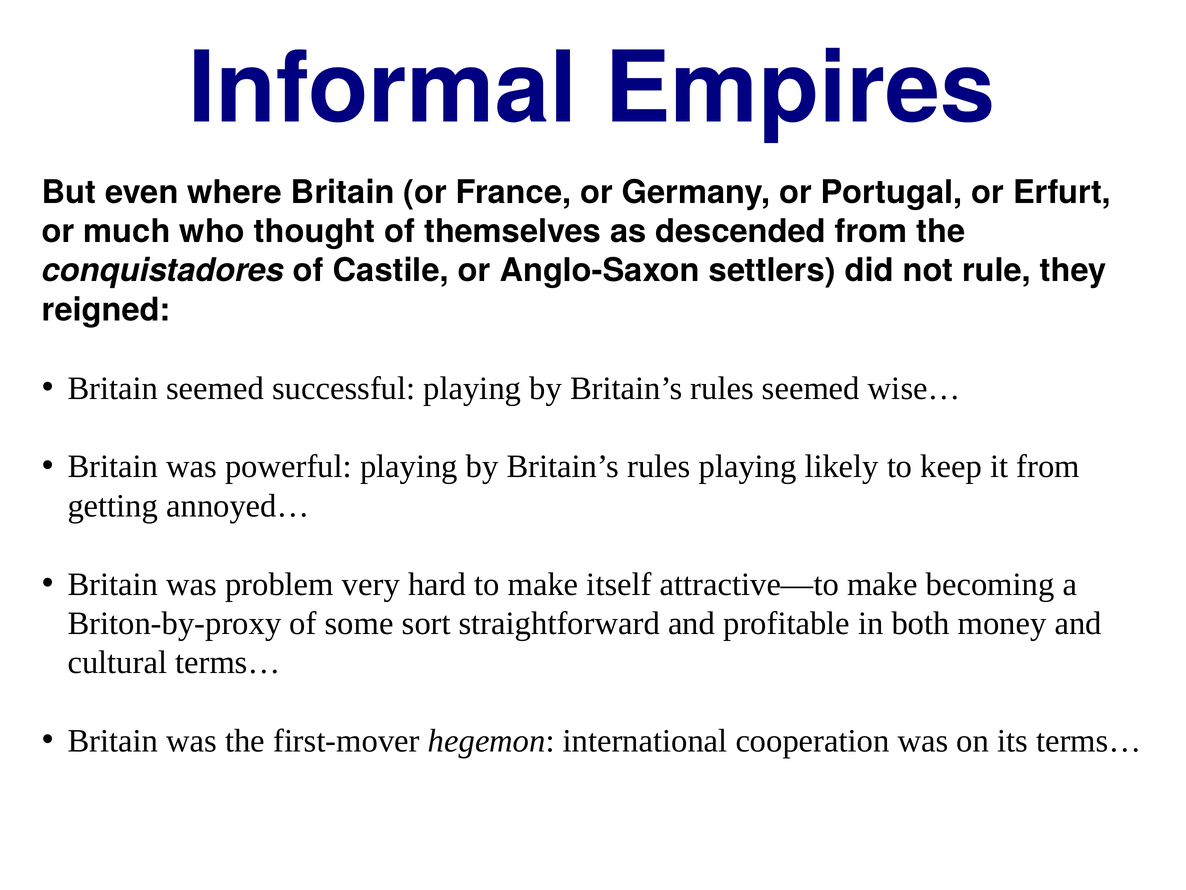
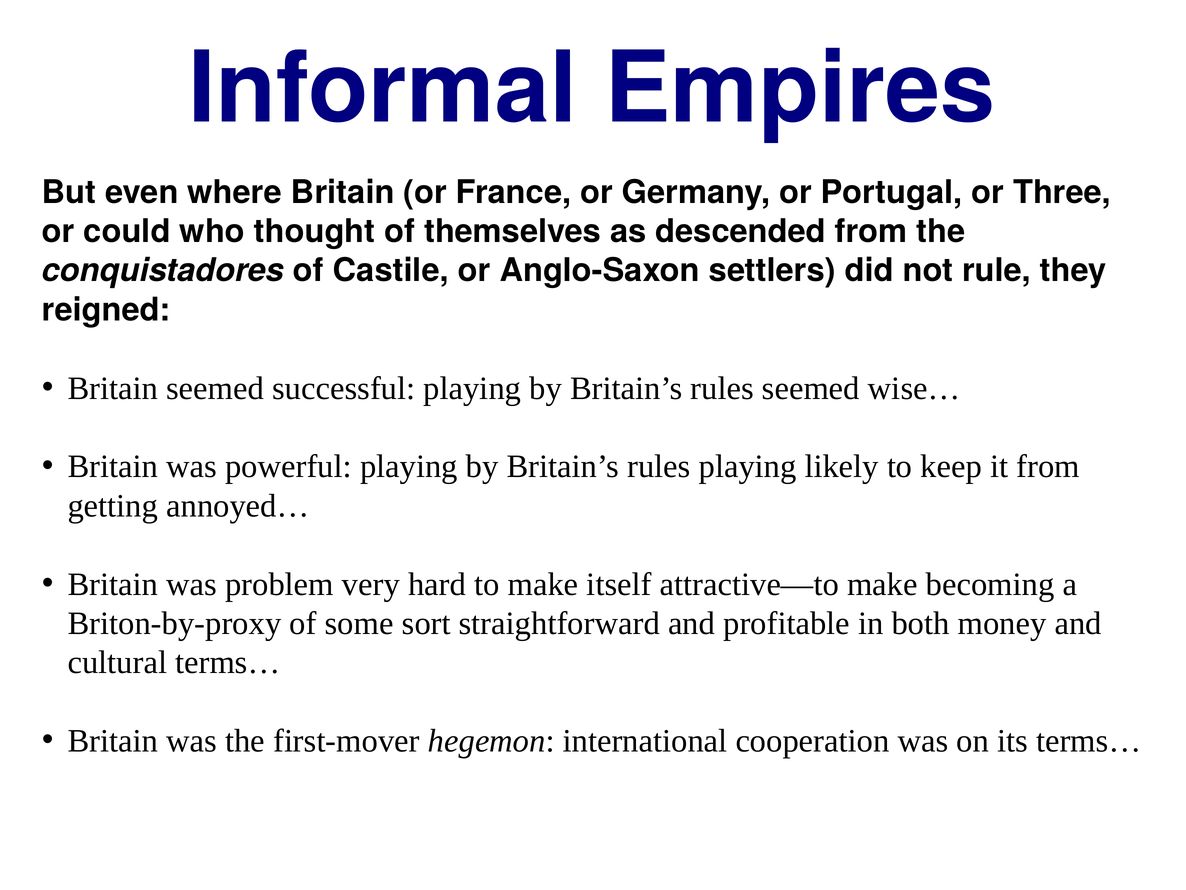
Erfurt: Erfurt -> Three (1062, 192)
much: much -> could (127, 231)
